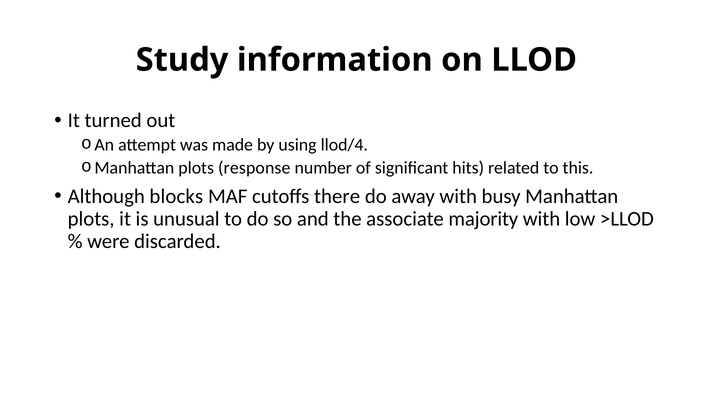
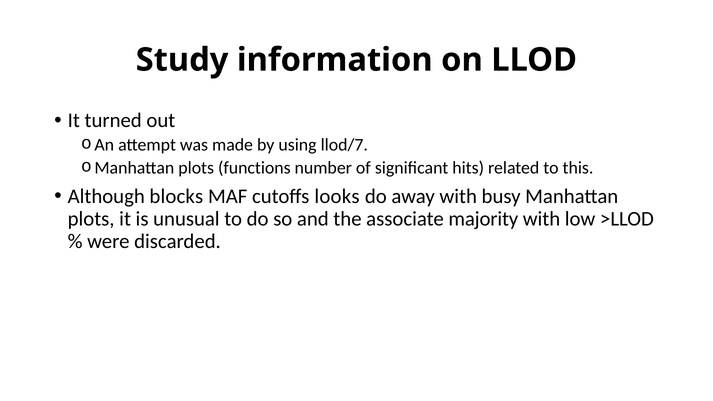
llod/4: llod/4 -> llod/7 (344, 145)
response: response -> functions (254, 168)
there: there -> looks (337, 196)
